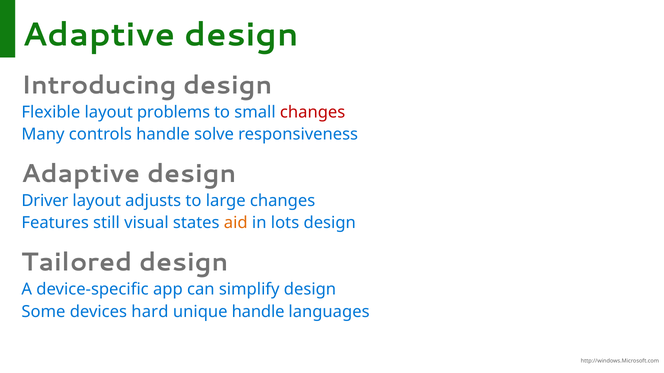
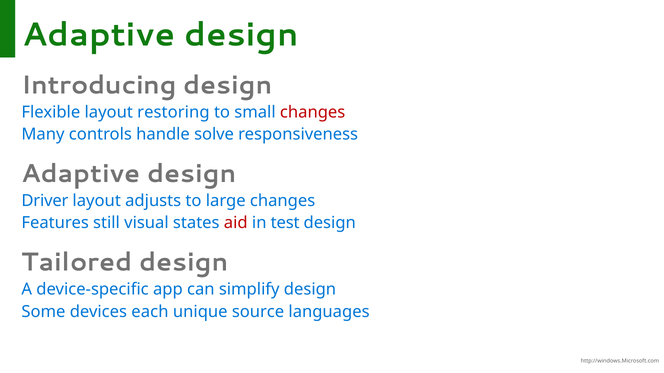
problems: problems -> restoring (173, 113)
aid colour: orange -> red (236, 223)
lots: lots -> test (285, 223)
hard: hard -> each (150, 312)
unique handle: handle -> source (258, 312)
